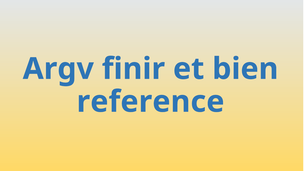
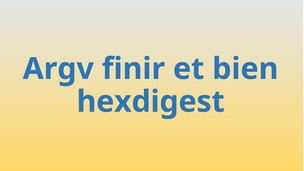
reference: reference -> hexdigest (151, 102)
